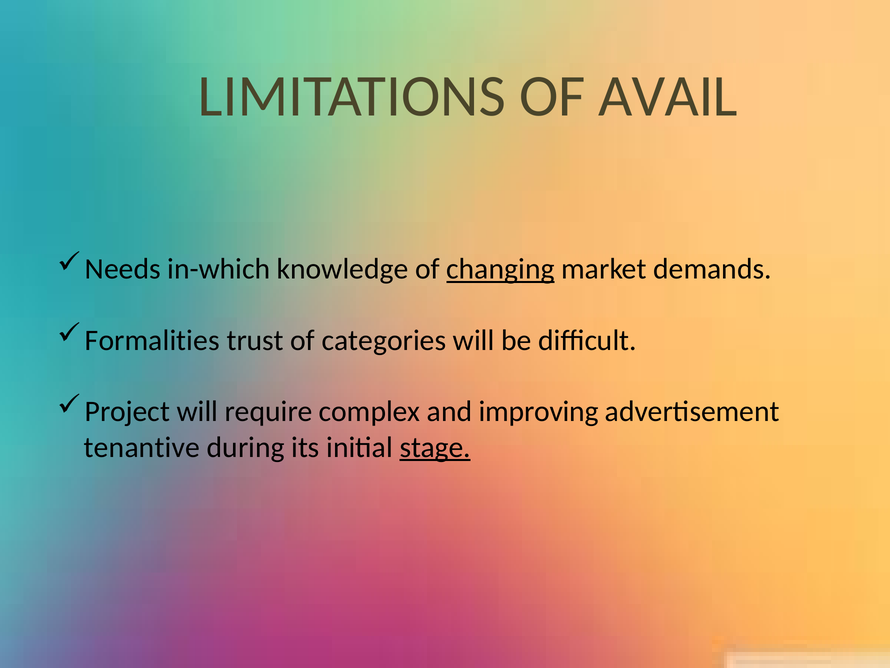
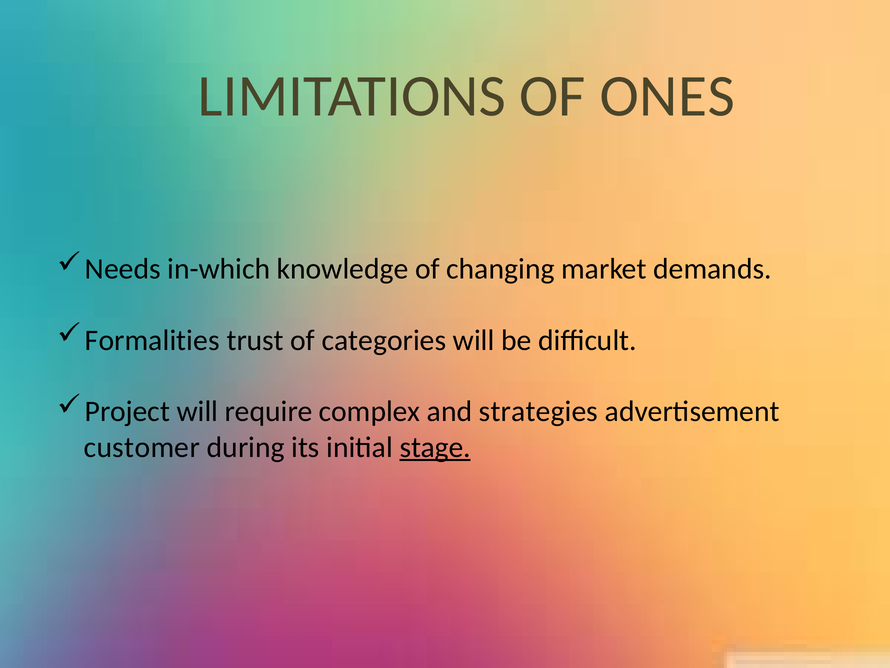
AVAIL: AVAIL -> ONES (667, 96)
changing underline: present -> none (500, 269)
improving: improving -> strategies (538, 411)
tenantive: tenantive -> customer (142, 447)
